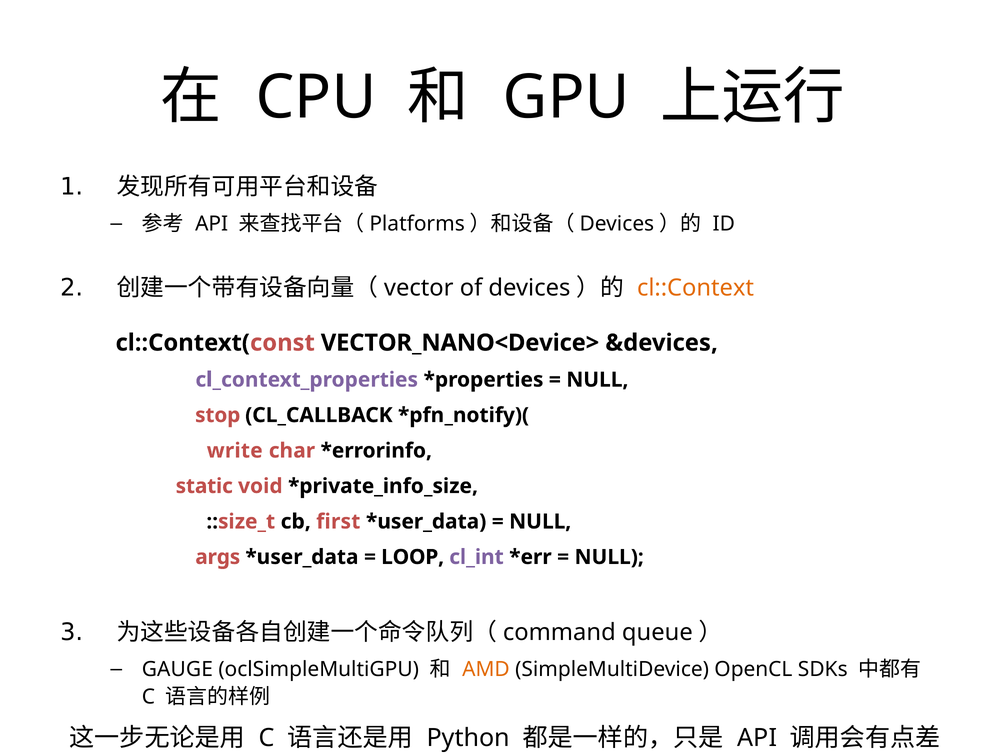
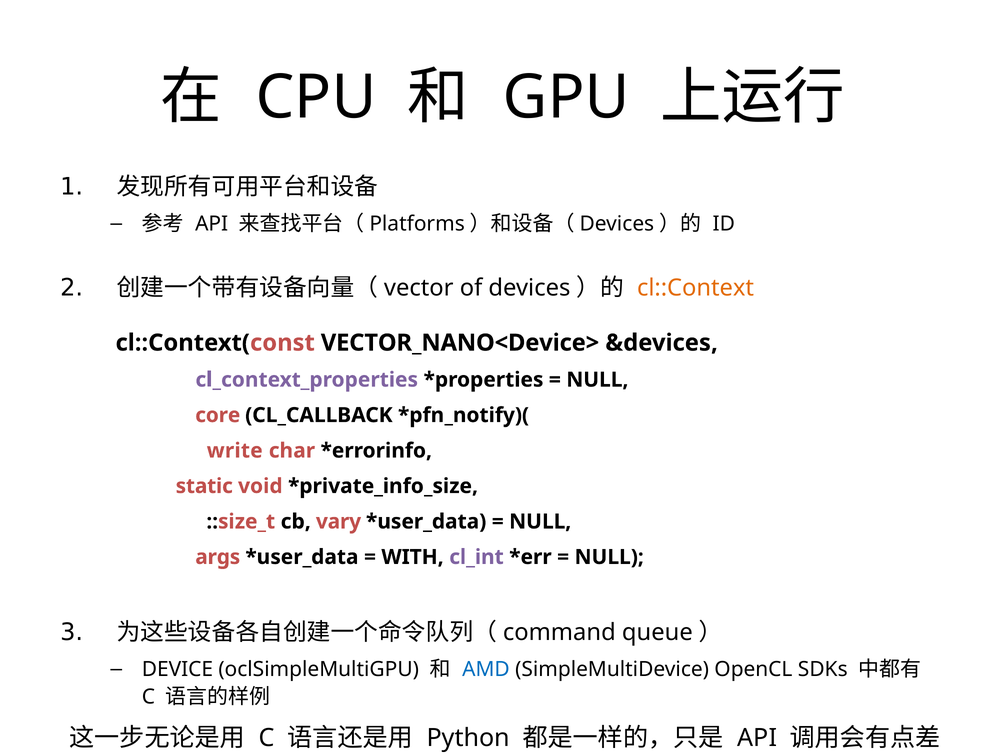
stop: stop -> core (218, 415)
first: first -> vary (339, 521)
LOOP: LOOP -> WITH (413, 557)
GAUGE: GAUGE -> DEVICE (177, 669)
AMD colour: orange -> blue (486, 669)
